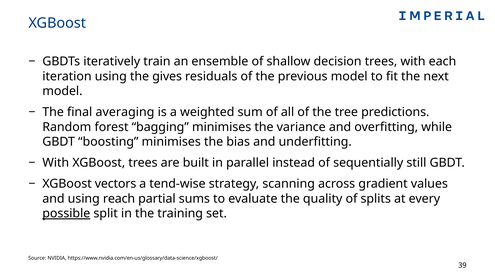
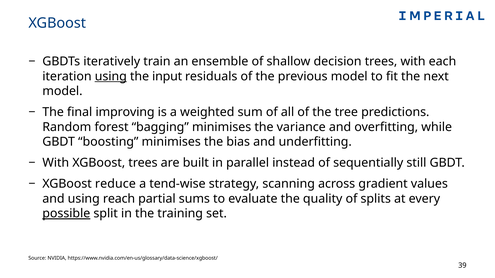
using underline: none -> present (111, 76)
gives: gives -> input (167, 76)
averaging: averaging -> improving (125, 112)
vectors: vectors -> reduce (115, 184)
